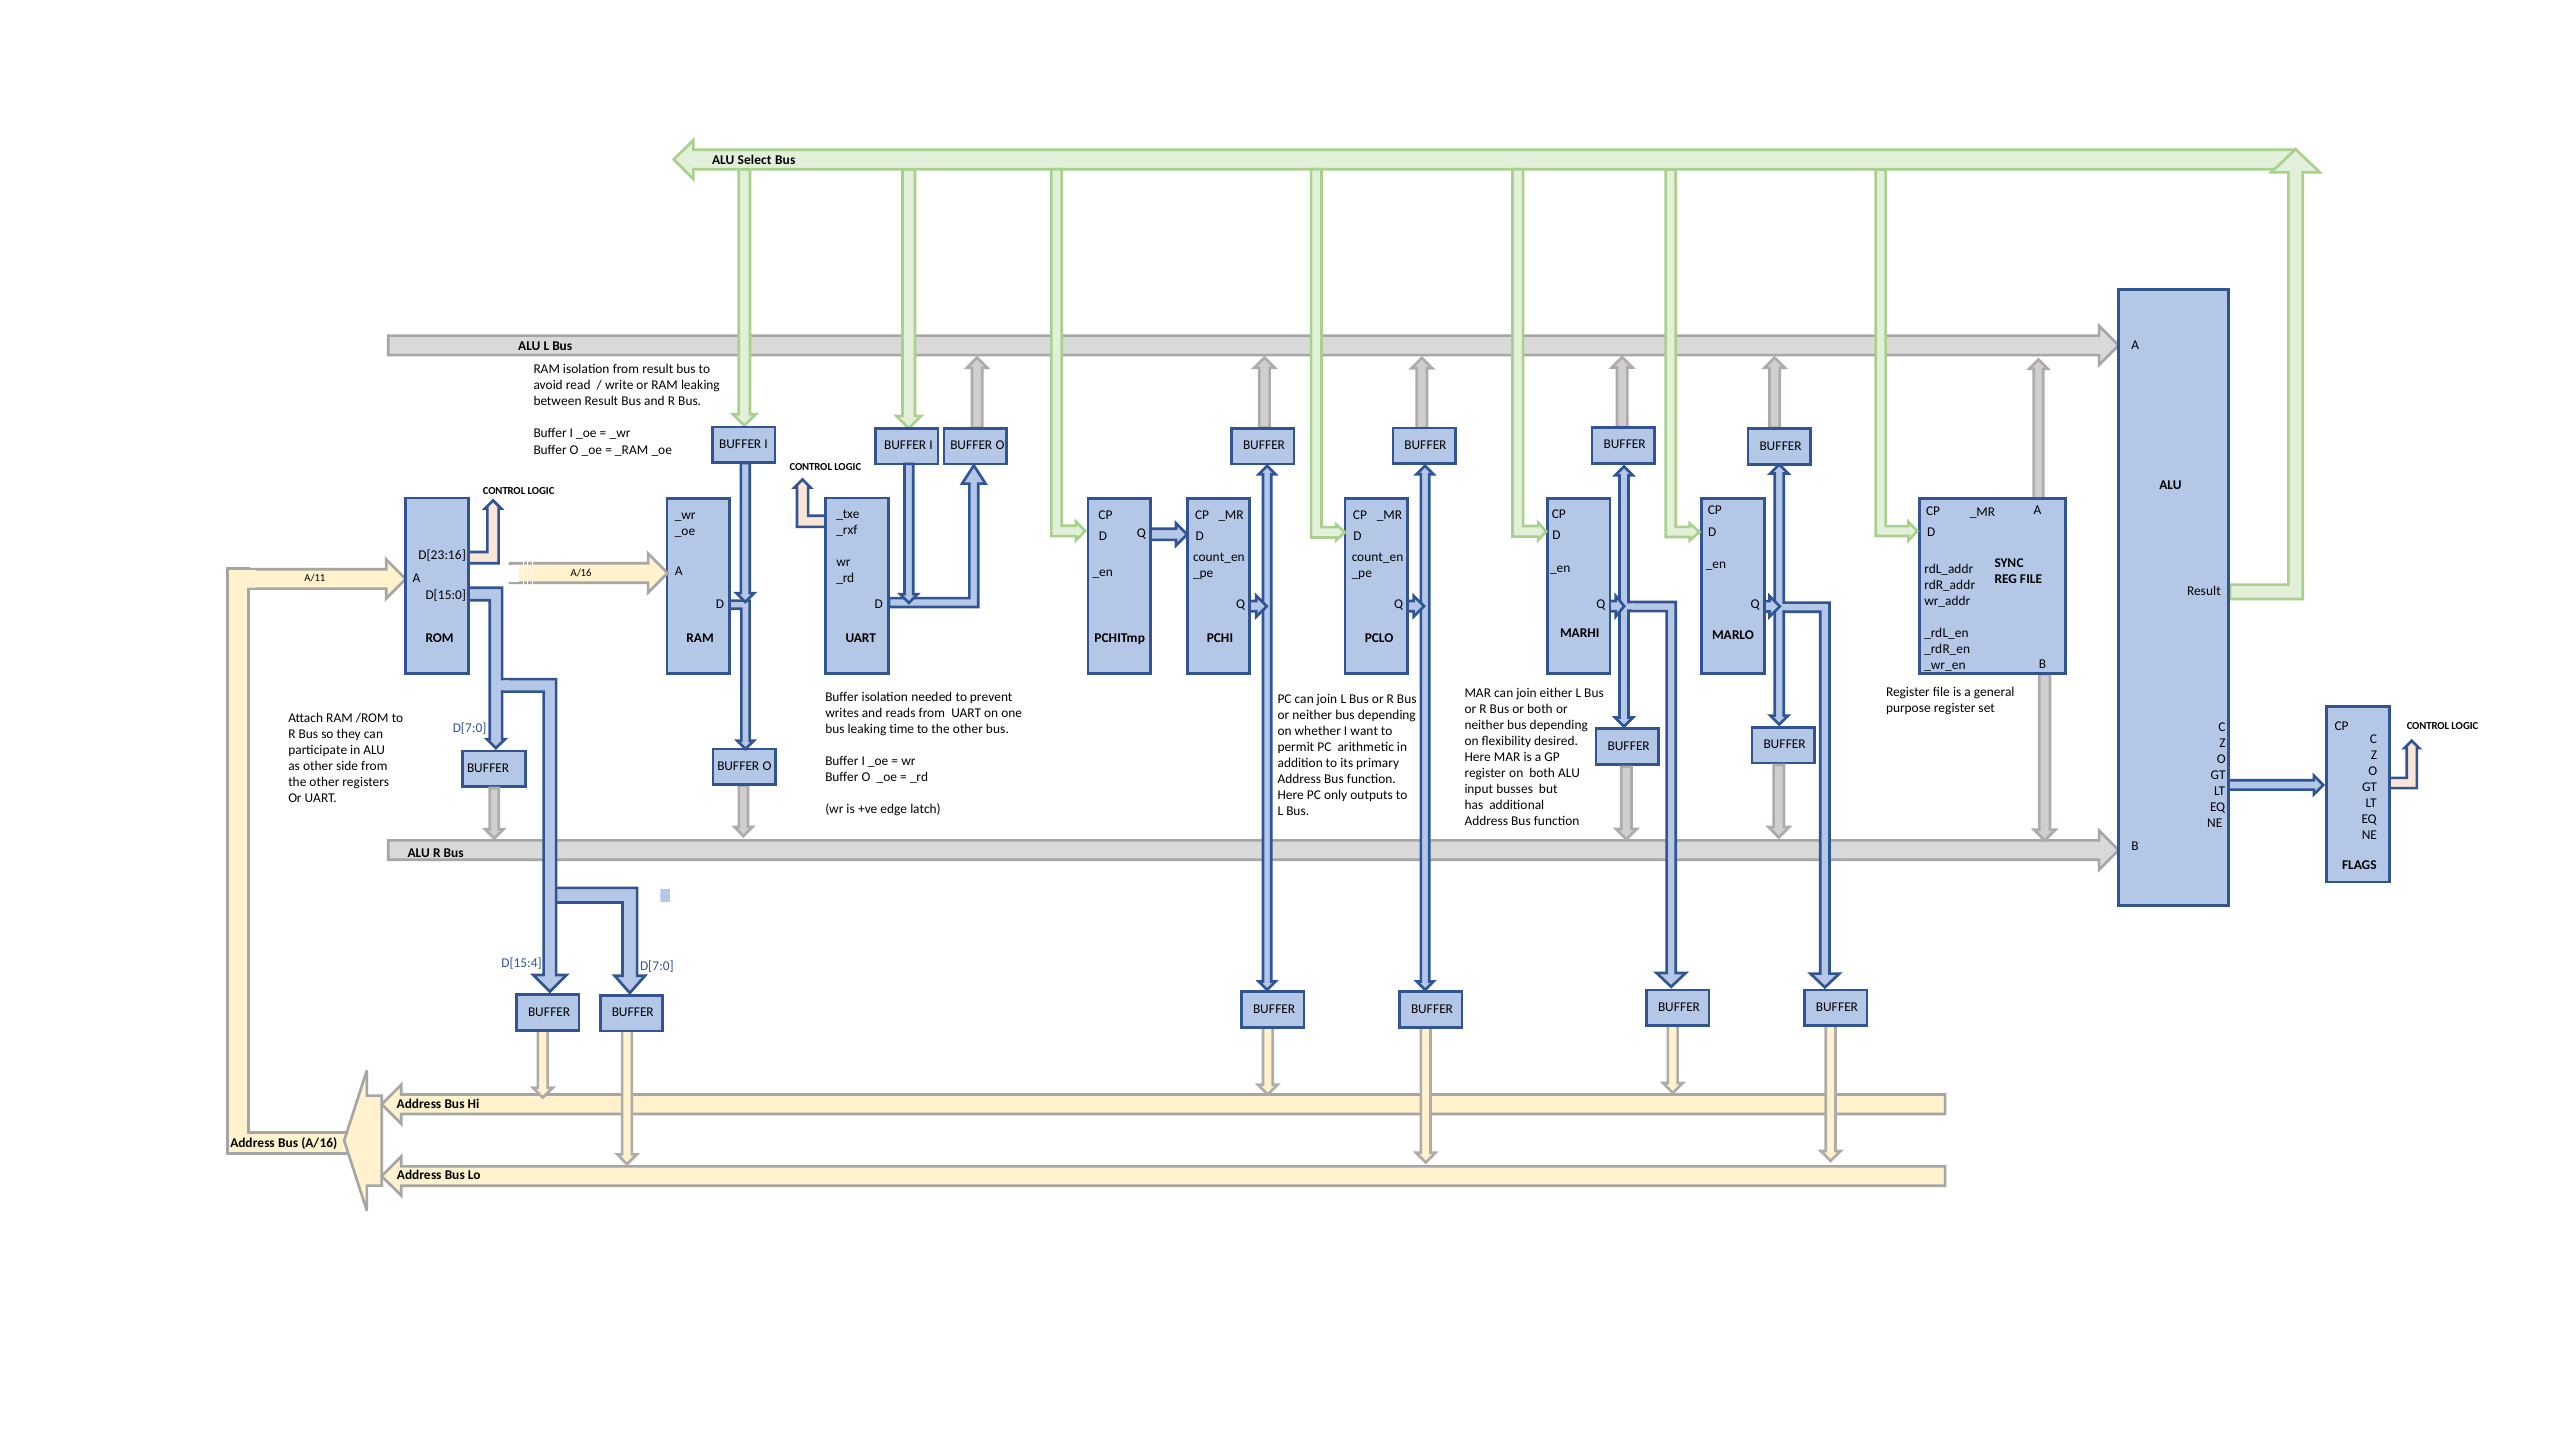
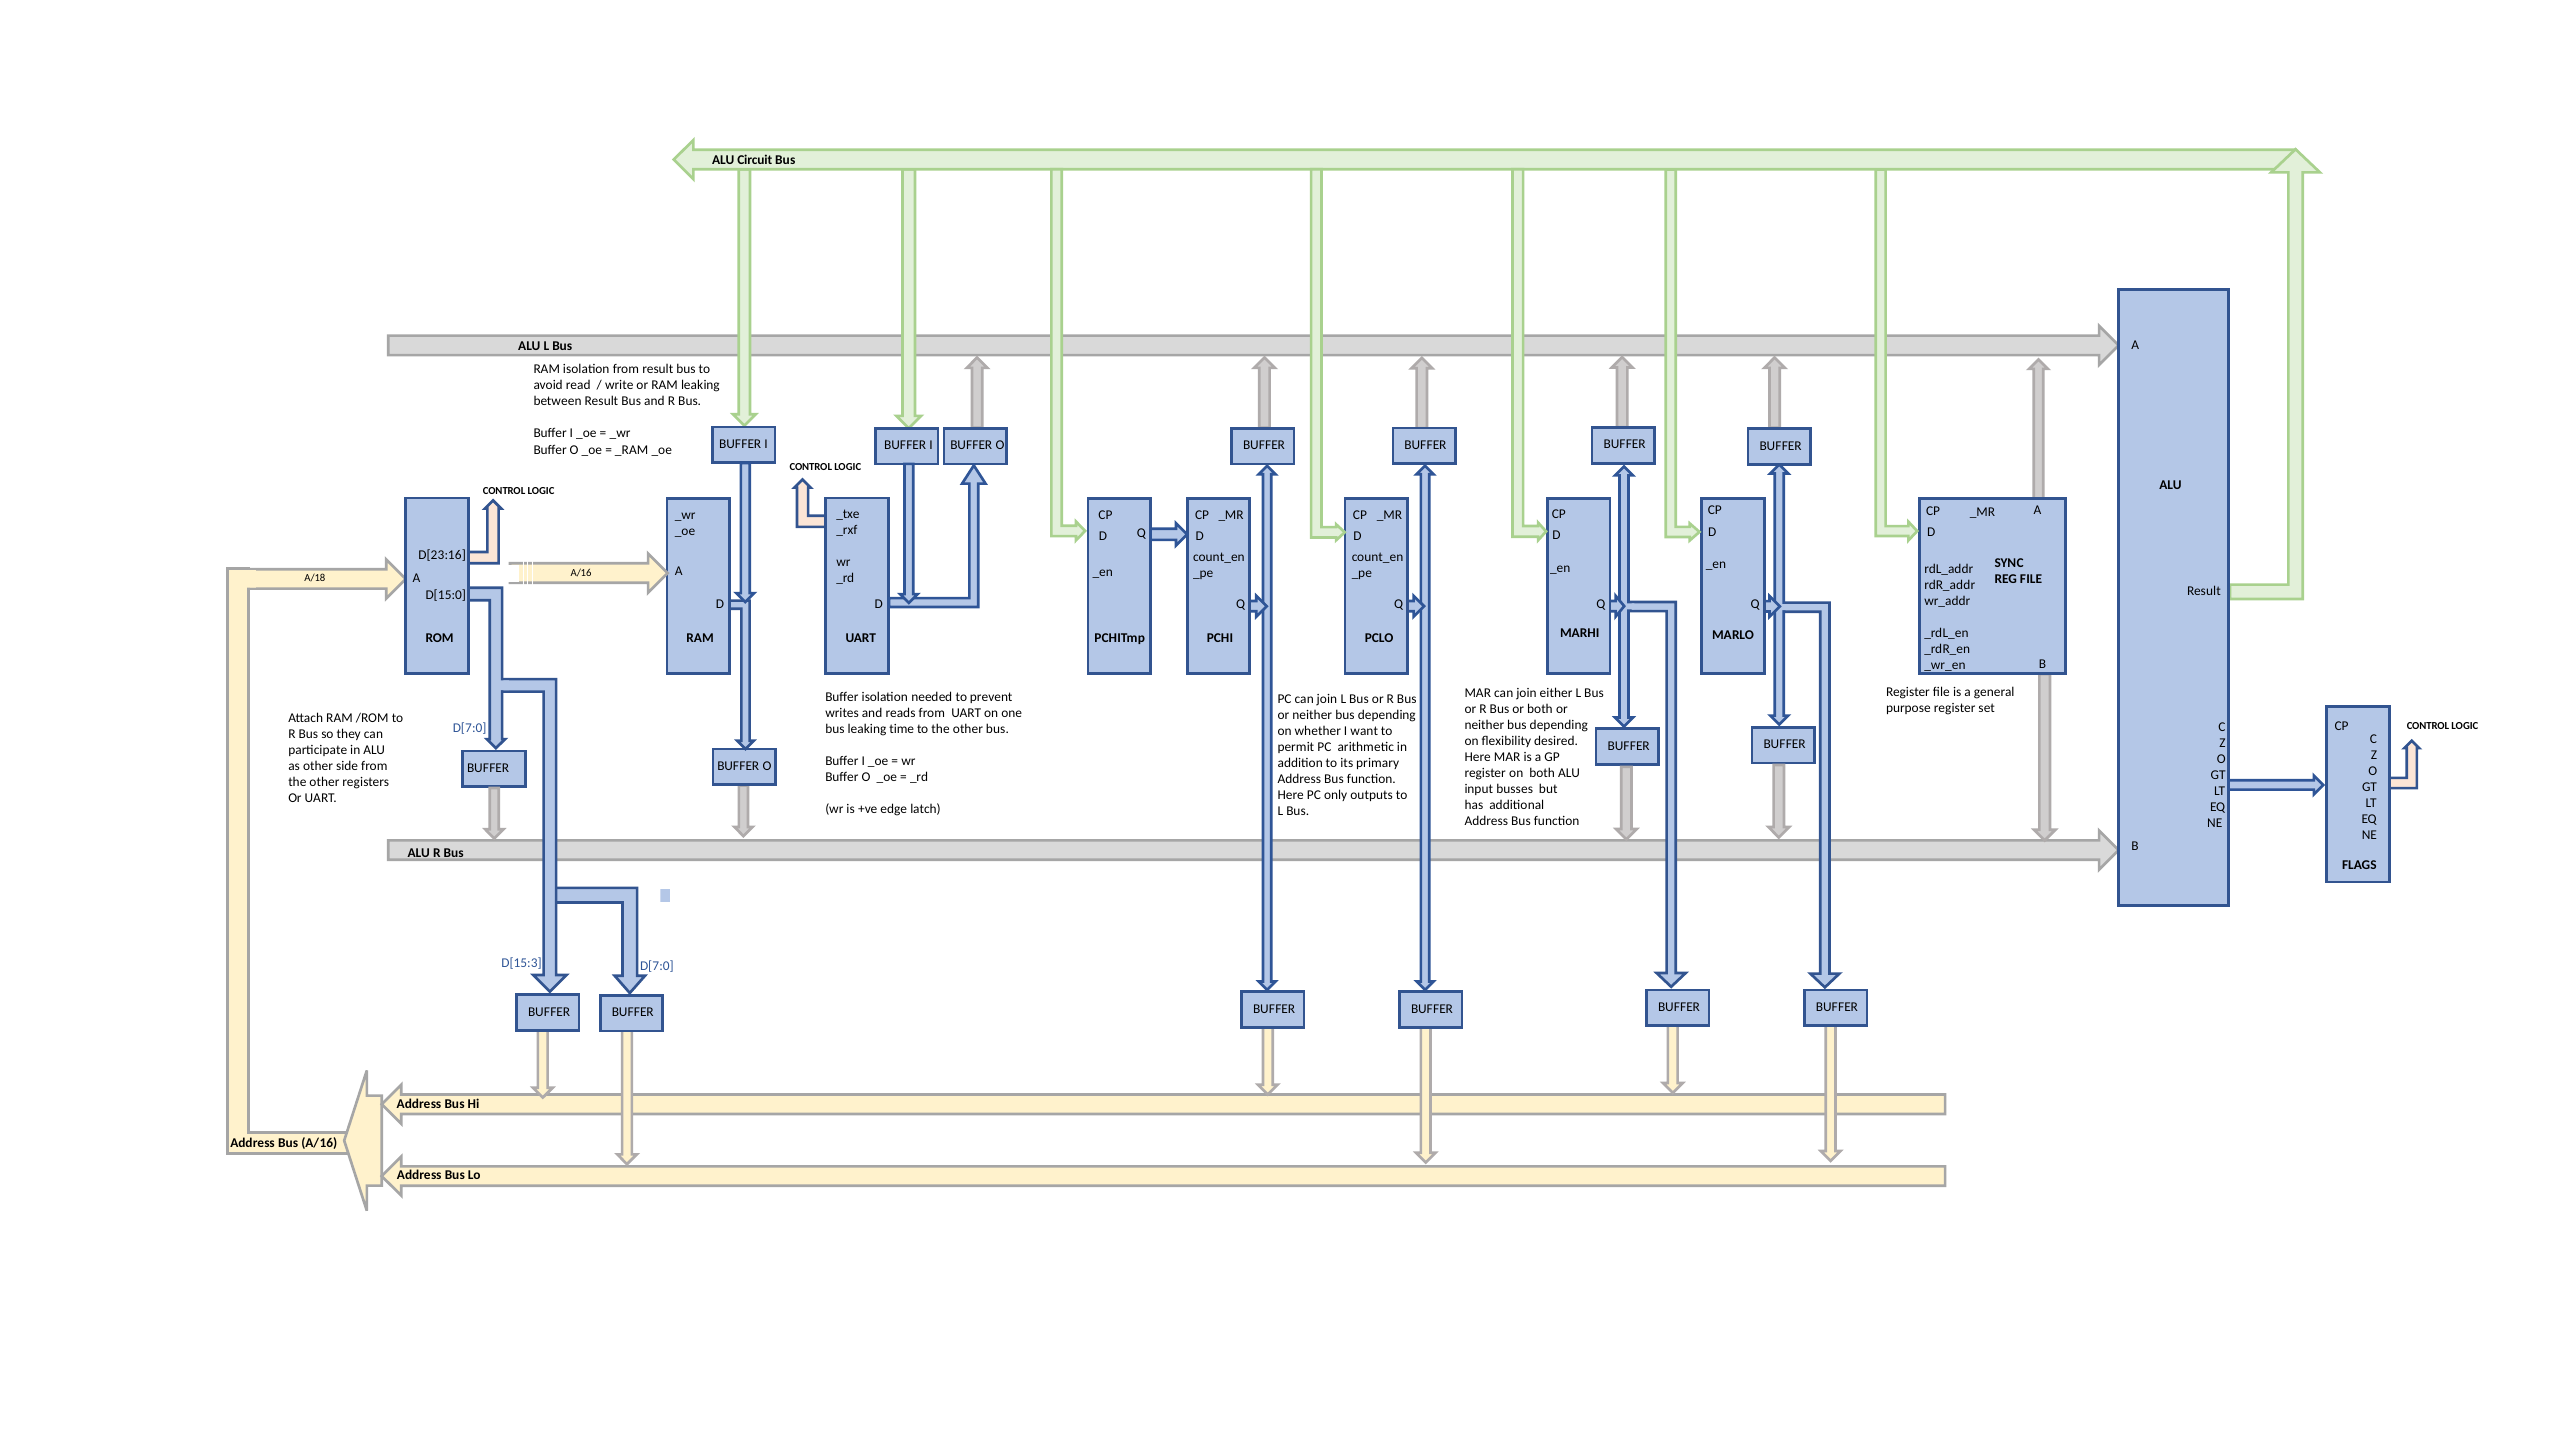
Select: Select -> Circuit (755, 160)
A/11: A/11 -> A/18 (315, 578)
D[15:4: D[15:4 -> D[15:3 (522, 964)
